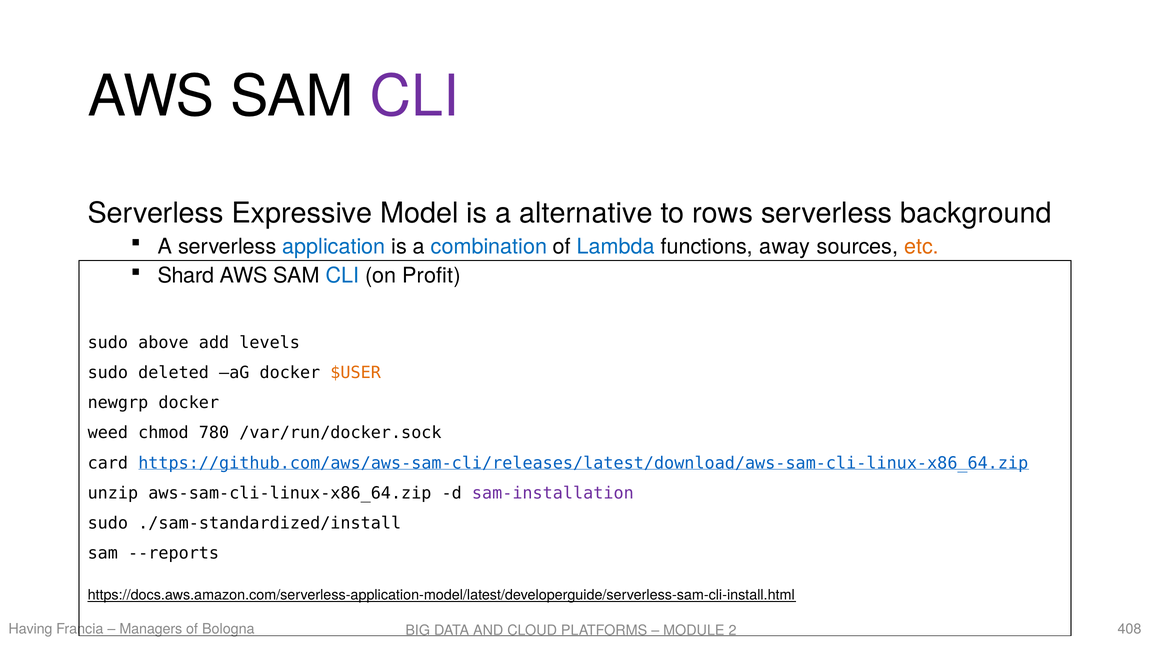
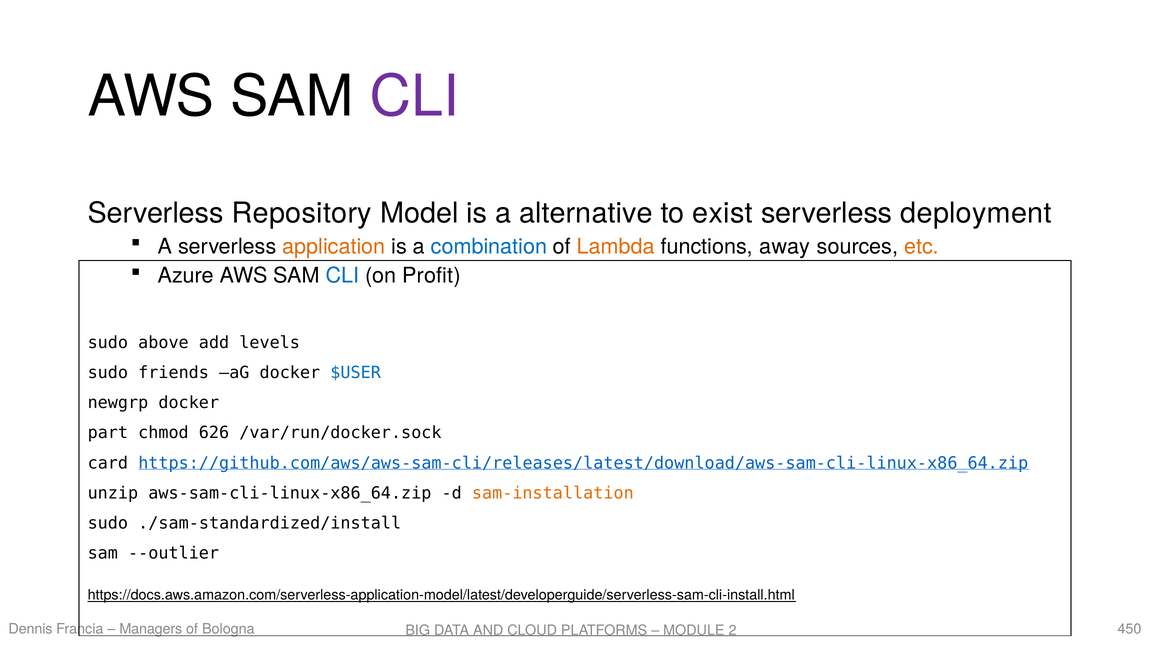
Expressive: Expressive -> Repository (302, 213)
rows: rows -> exist (723, 213)
background: background -> deployment (976, 213)
application colour: blue -> orange (334, 246)
Lambda colour: blue -> orange (616, 246)
Shard: Shard -> Azure (186, 276)
deleted: deleted -> friends (174, 373)
$USER colour: orange -> blue (356, 373)
weed: weed -> part (108, 433)
780: 780 -> 626 (214, 433)
sam-installation colour: purple -> orange (553, 493)
--reports: --reports -> --outlier (174, 553)
Having: Having -> Dennis (30, 629)
408: 408 -> 450 (1129, 629)
